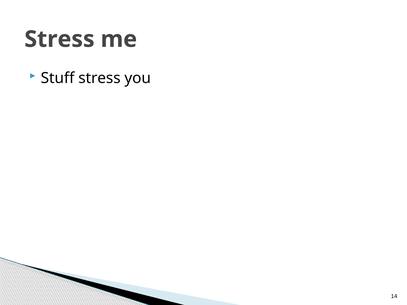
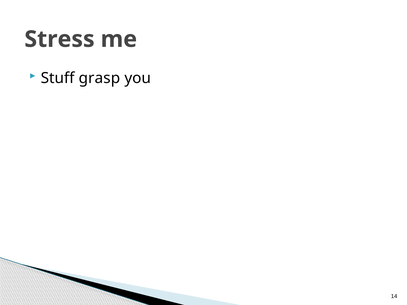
Stuff stress: stress -> grasp (99, 78)
